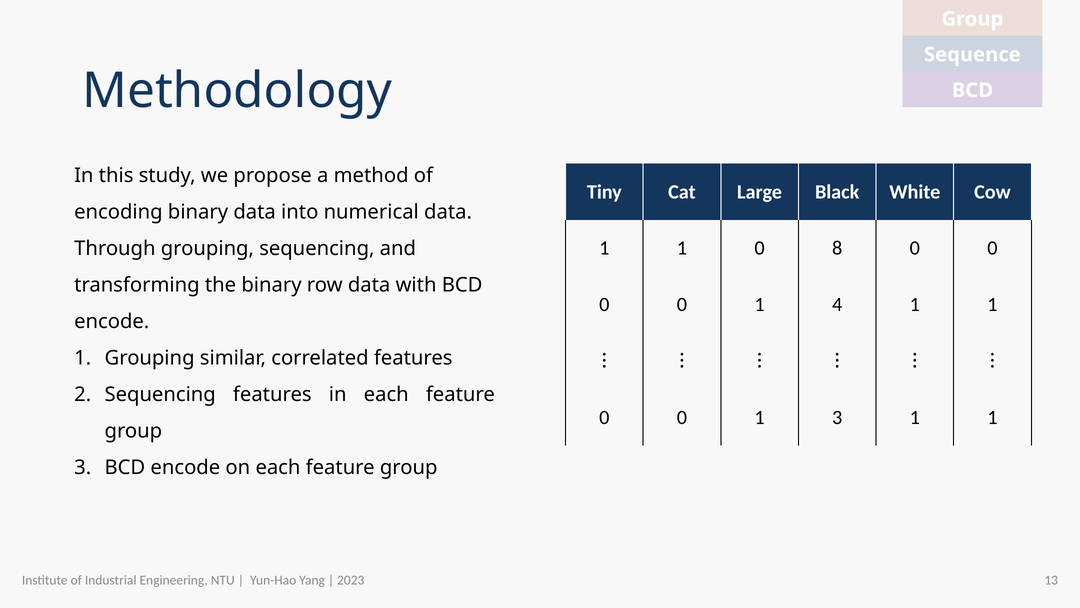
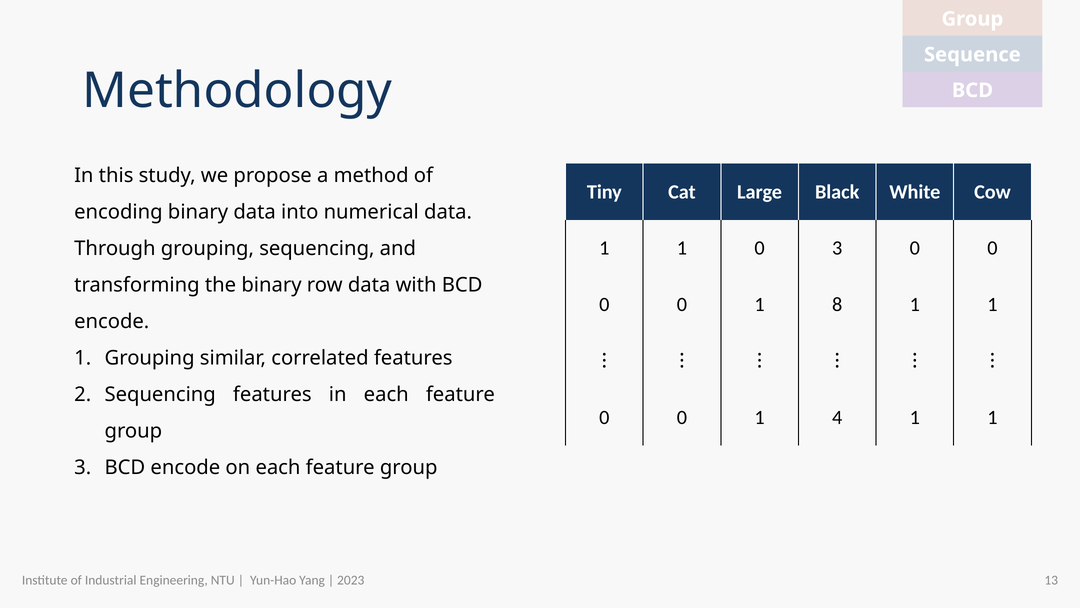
0 8: 8 -> 3 (837, 248)
4: 4 -> 8 (837, 304)
1 3: 3 -> 4 (837, 417)
